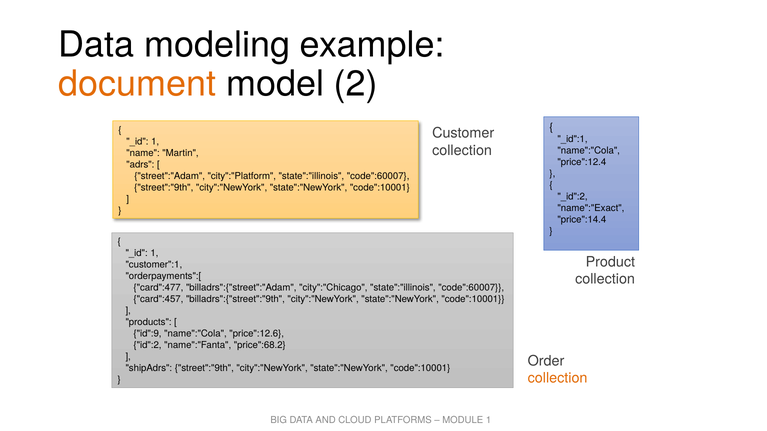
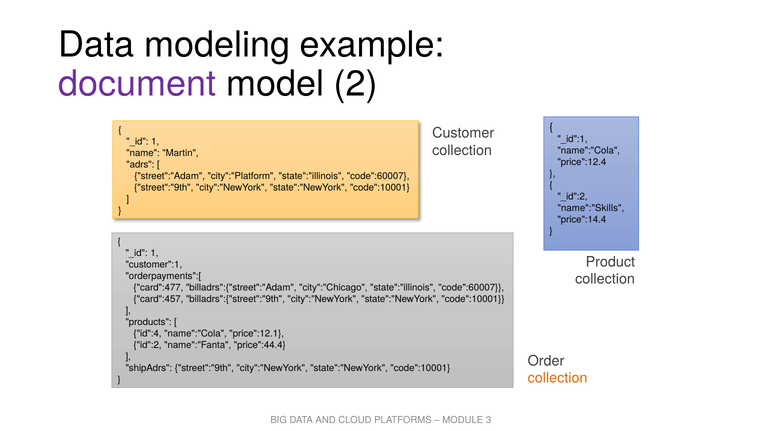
document colour: orange -> purple (137, 84)
name":"Exact: name":"Exact -> name":"Skills (591, 208)
id":9: id":9 -> id":4 (148, 334)
price":12.6: price":12.6 -> price":12.1 (257, 334)
price":68.2: price":68.2 -> price":44.4 (260, 345)
1: 1 -> 3 (489, 421)
